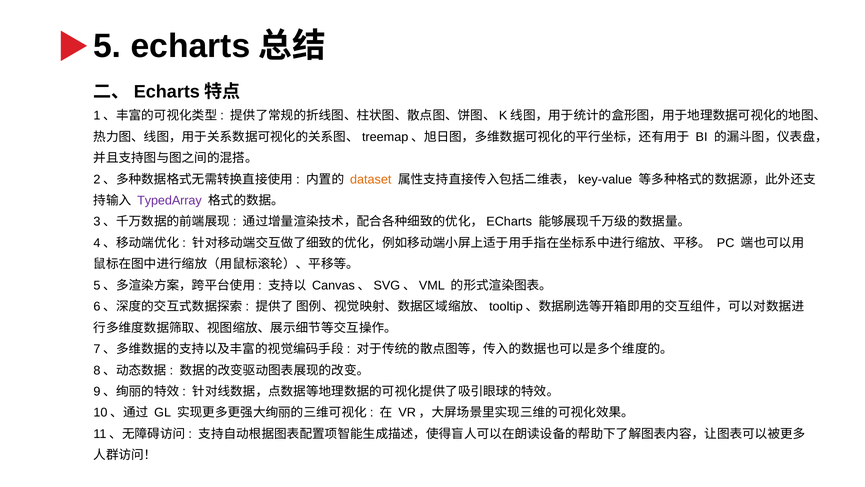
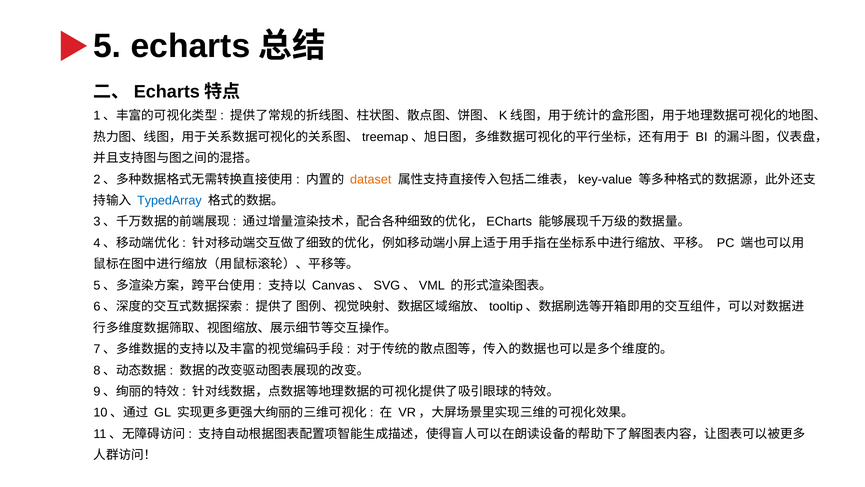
TypedArray colour: purple -> blue (169, 200)
